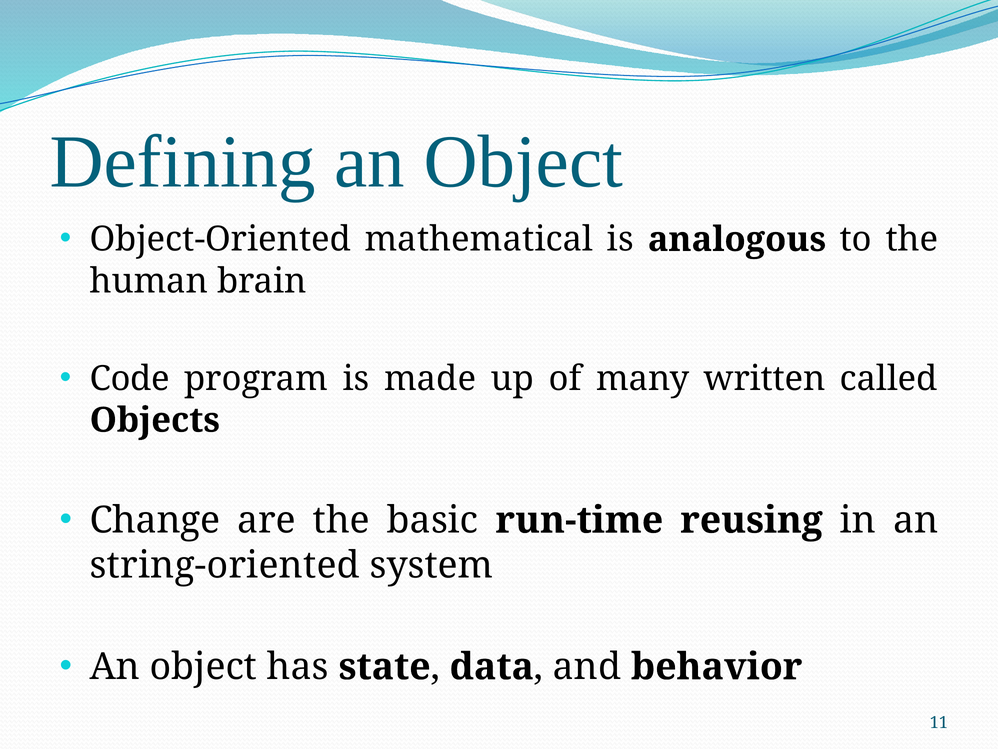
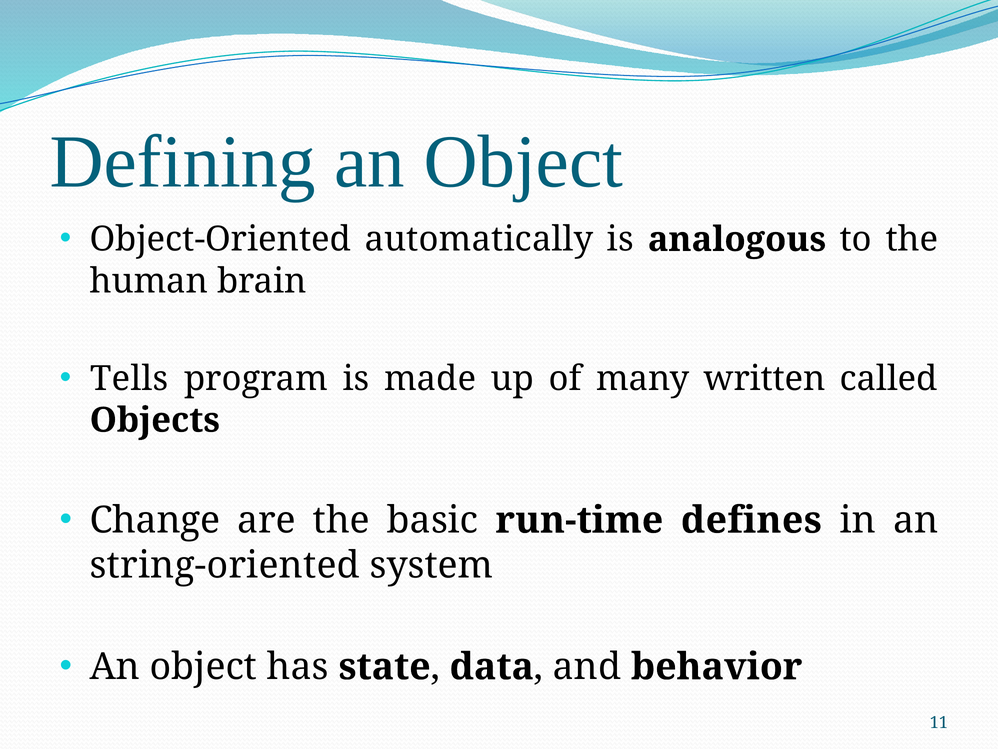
mathematical: mathematical -> automatically (479, 239)
Code: Code -> Tells (129, 378)
reusing: reusing -> defines (751, 520)
